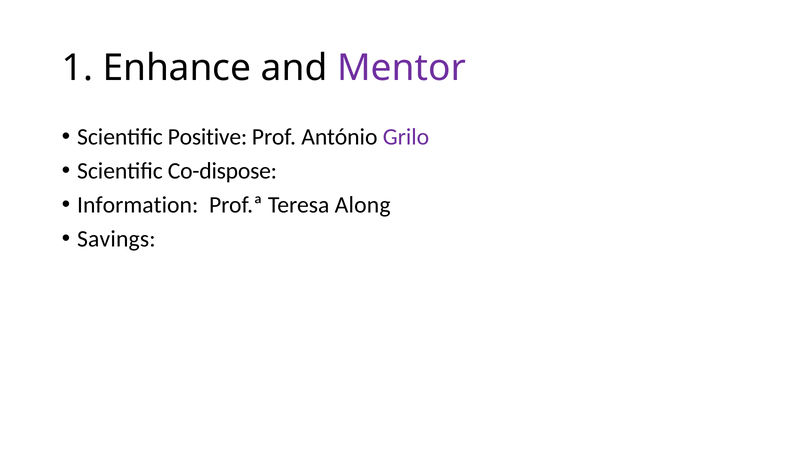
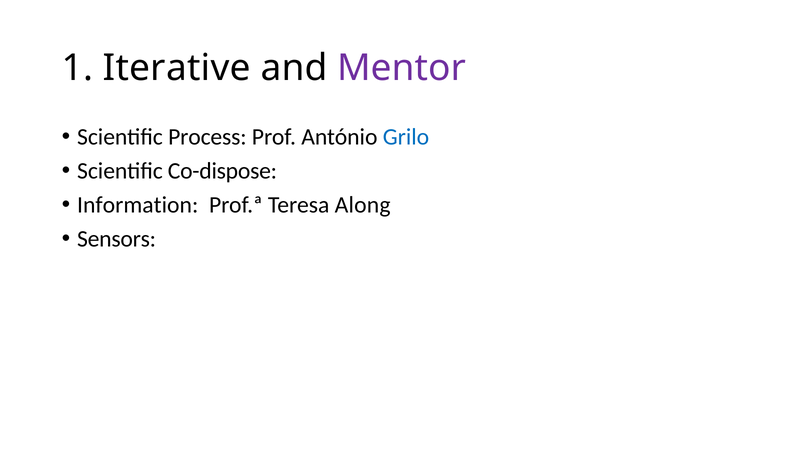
Enhance: Enhance -> Iterative (177, 68)
Positive: Positive -> Process (207, 137)
Grilo colour: purple -> blue (406, 137)
Savings: Savings -> Sensors (117, 239)
